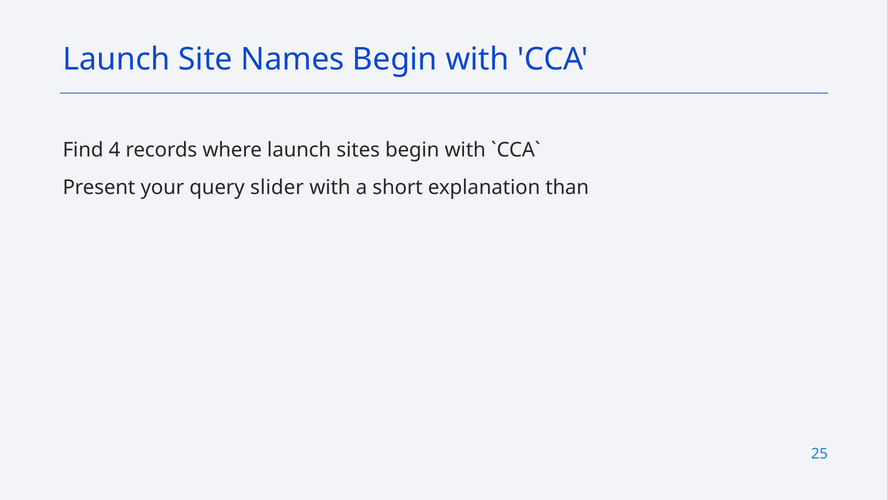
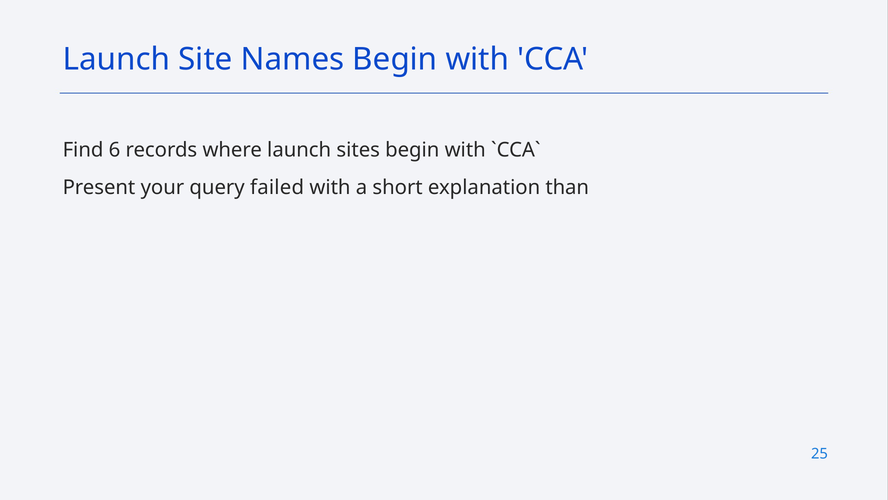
4: 4 -> 6 (115, 150)
slider: slider -> failed (277, 187)
